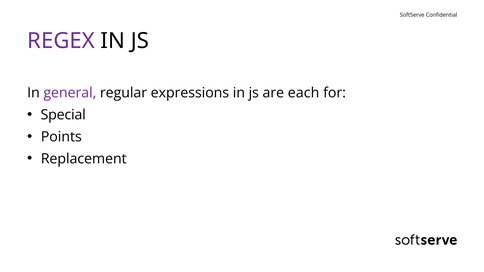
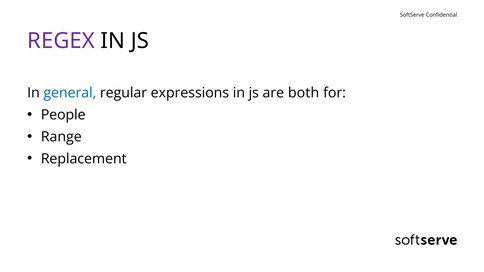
general colour: purple -> blue (70, 93)
each: each -> both (304, 93)
Special: Special -> People (63, 115)
Points: Points -> Range (61, 137)
